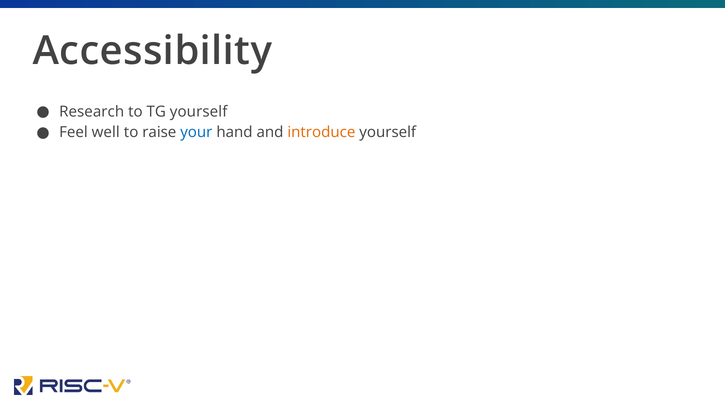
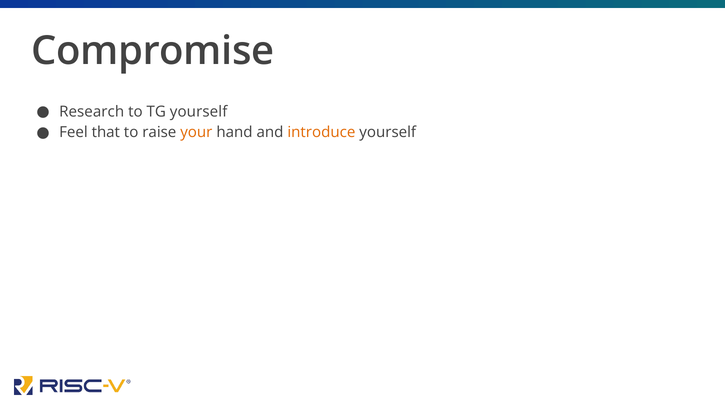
Accessibility: Accessibility -> Compromise (153, 51)
well: well -> that (106, 132)
your colour: blue -> orange (196, 132)
